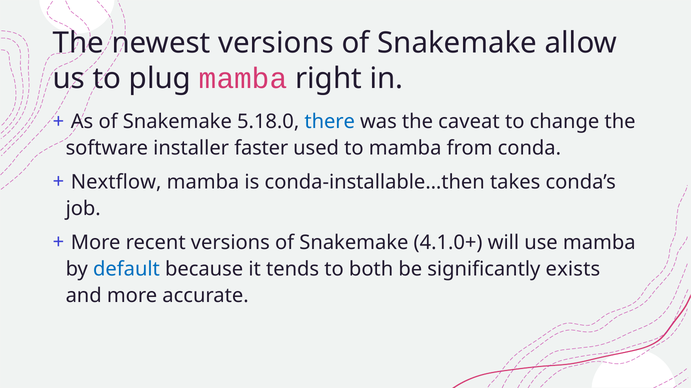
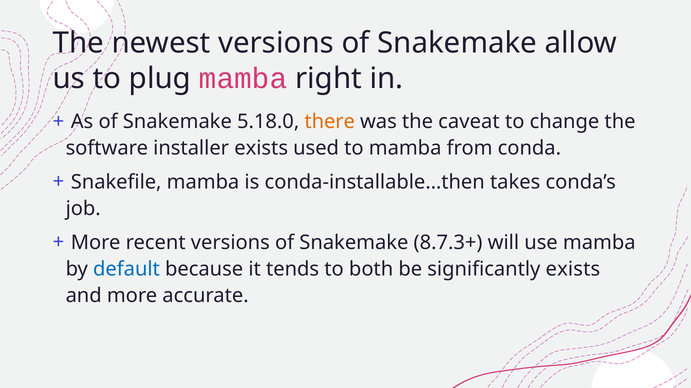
there colour: blue -> orange (330, 122)
installer faster: faster -> exists (261, 149)
Nextflow: Nextflow -> Snakefile (116, 182)
4.1.0+: 4.1.0+ -> 8.7.3+ (448, 243)
